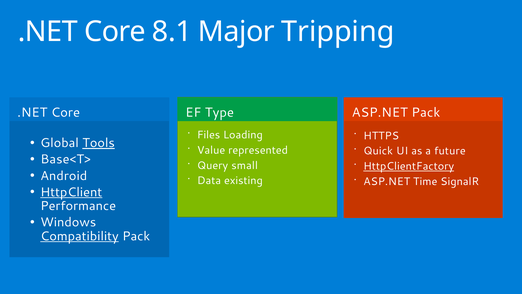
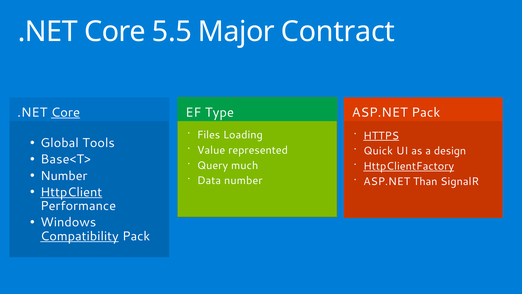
8.1: 8.1 -> 5.5 (172, 32)
Tripping: Tripping -> Contract (338, 32)
Core underline: none -> present (65, 112)
HTTPS underline: none -> present (381, 136)
Tools underline: present -> none (99, 143)
future: future -> design (450, 151)
small: small -> much (245, 165)
Android: Android -> Number (64, 176)
Data existing: existing -> number (243, 181)
Time: Time -> Than (425, 181)
